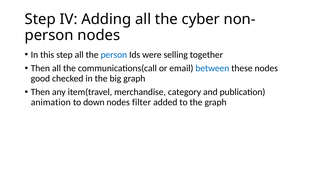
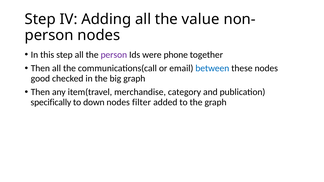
cyber: cyber -> value (201, 19)
person colour: blue -> purple (114, 55)
selling: selling -> phone (176, 55)
animation: animation -> specifically (51, 102)
